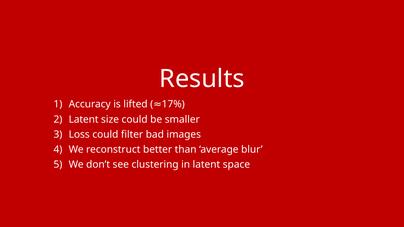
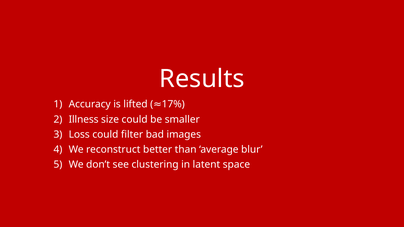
Latent: Latent -> Illness (84, 119)
